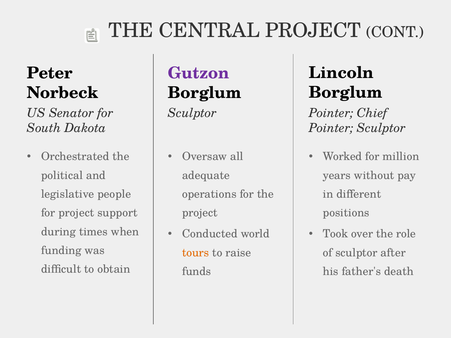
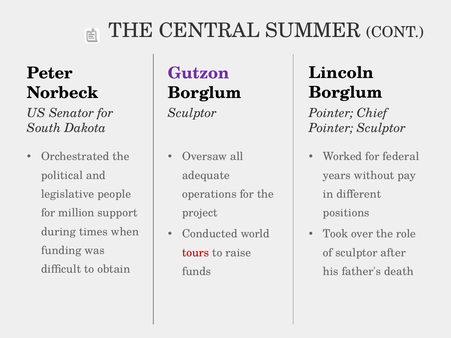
CENTRAL PROJECT: PROJECT -> SUMMER (313, 31)
million: million -> federal (401, 157)
for project: project -> million (76, 213)
tours colour: orange -> red (196, 253)
